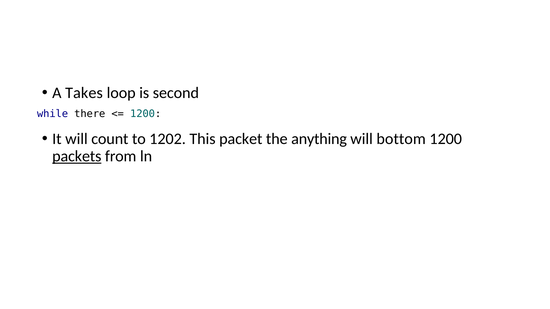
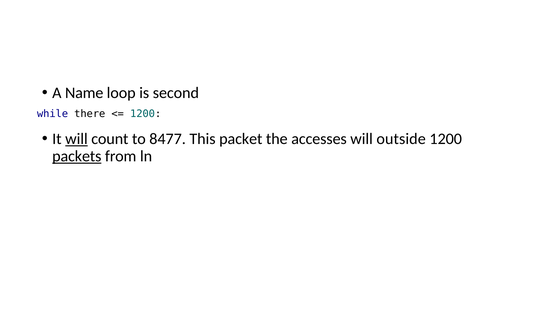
Takes: Takes -> Name (84, 93)
will underline: none -> present (76, 139)
1202: 1202 -> 8477 (168, 139)
anything: anything -> accesses (319, 139)
bottom: bottom -> outside (401, 139)
